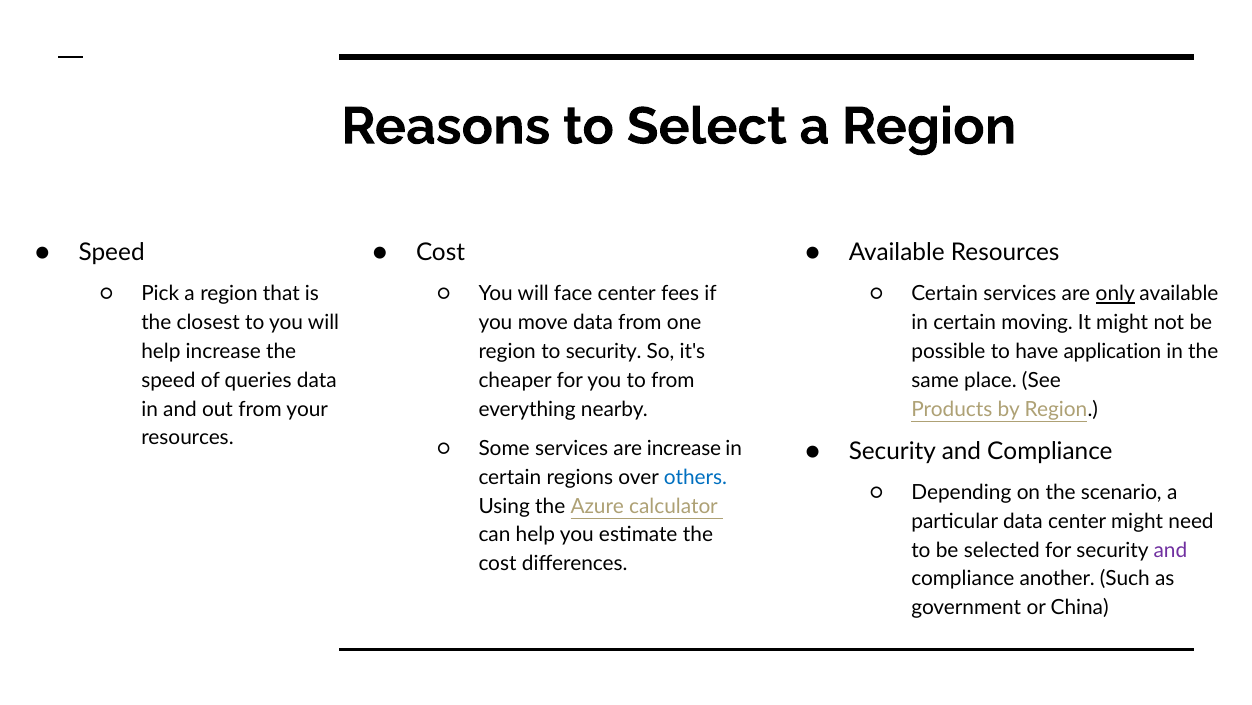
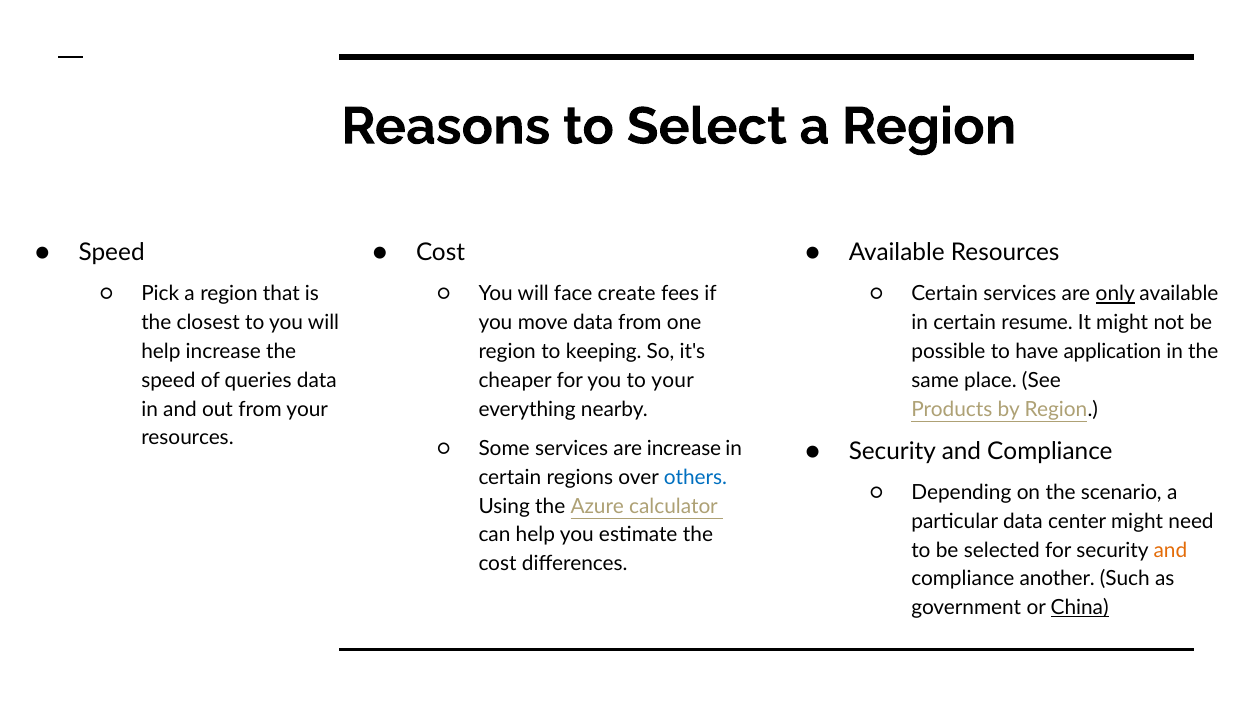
face center: center -> create (627, 294)
moving: moving -> resume (1037, 322)
to security: security -> keeping (604, 351)
to from: from -> your (673, 380)
and colour: purple -> orange (1170, 550)
China underline: none -> present (1080, 607)
